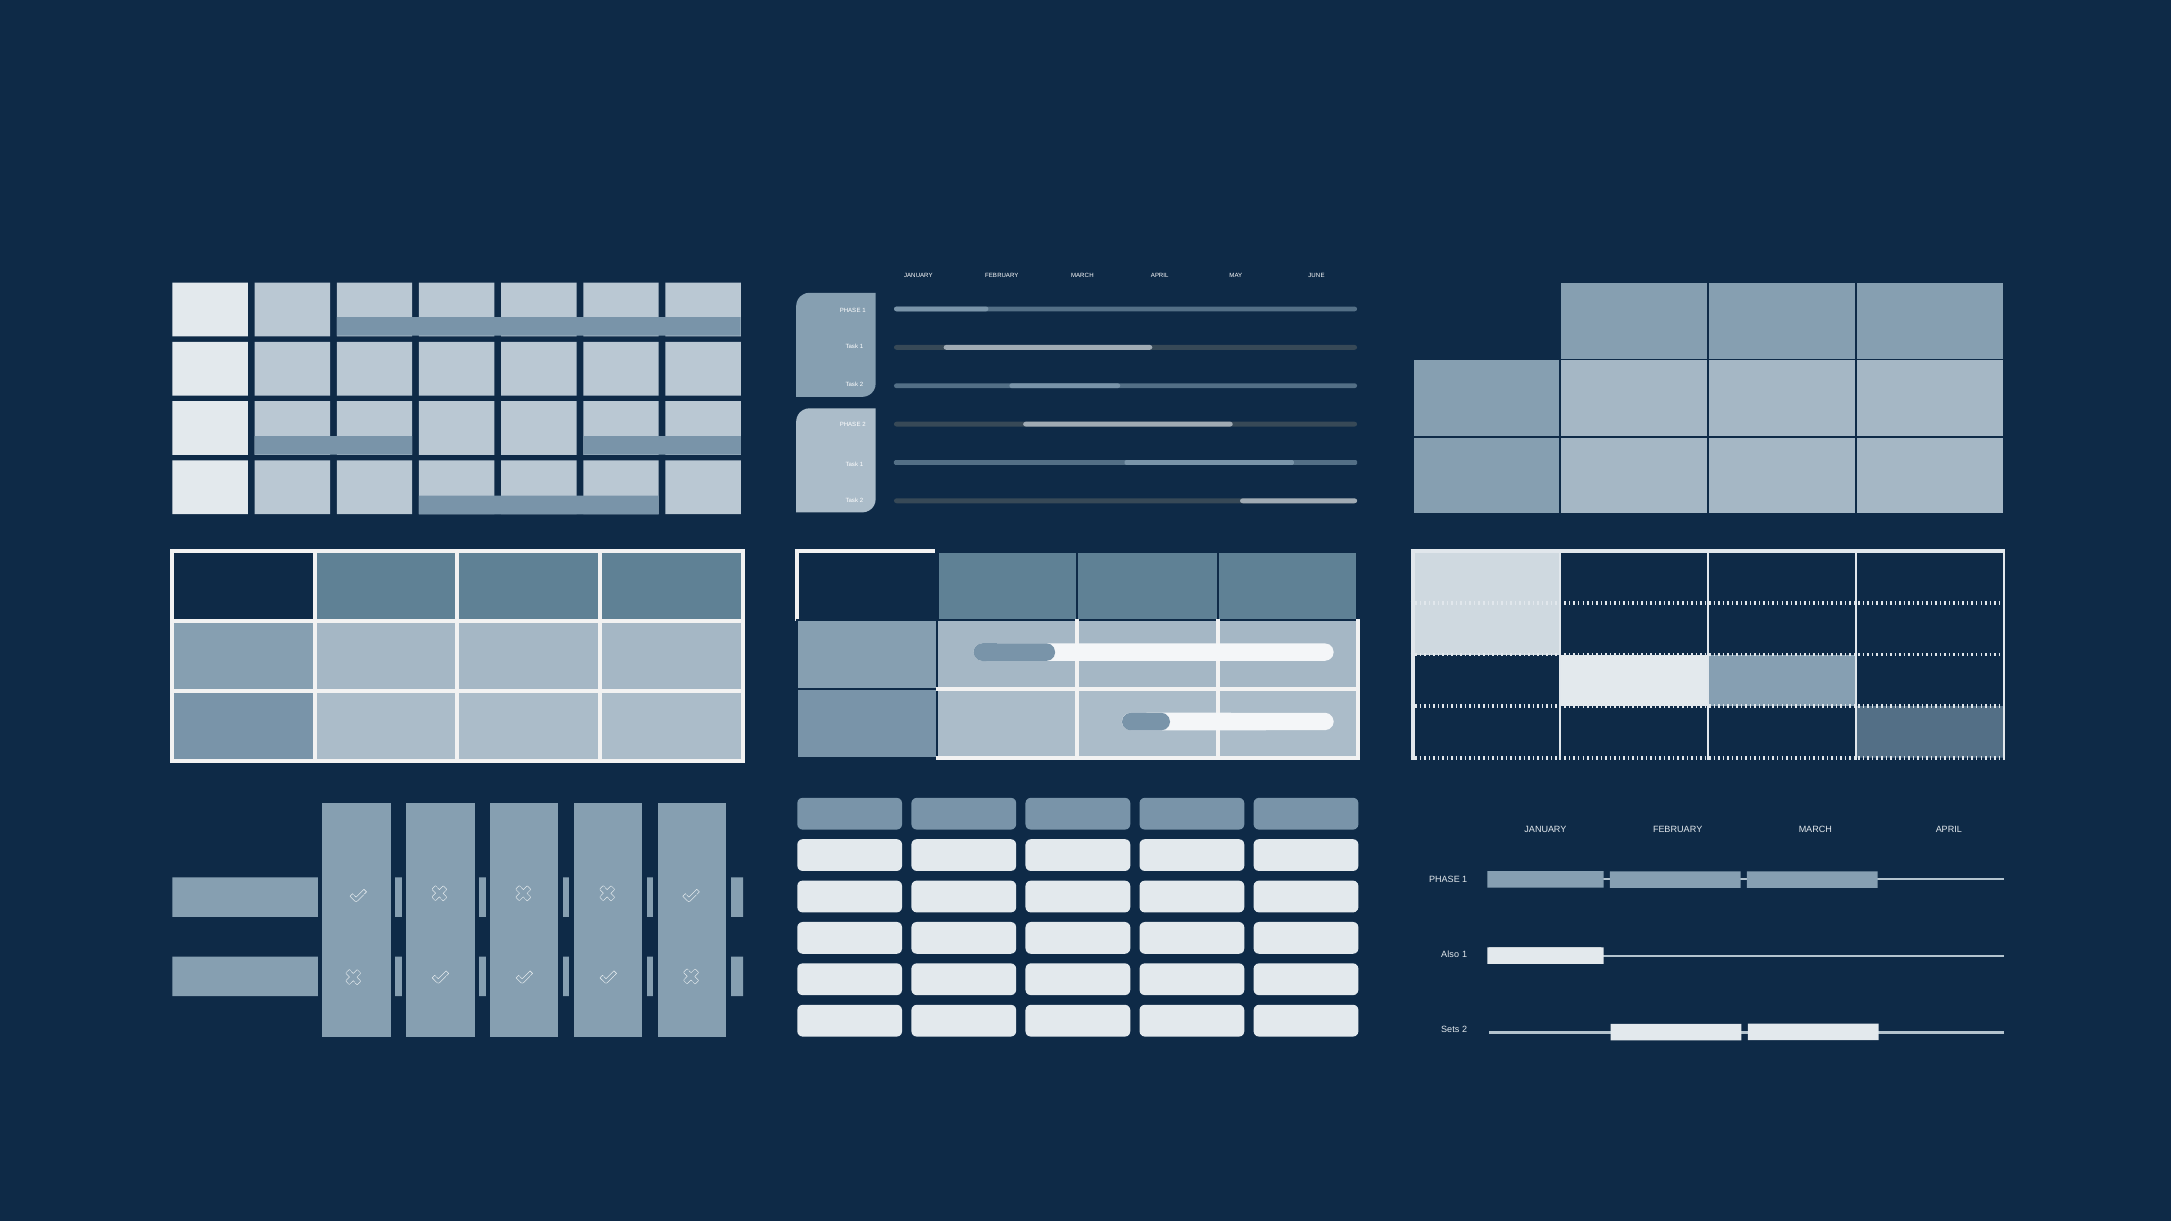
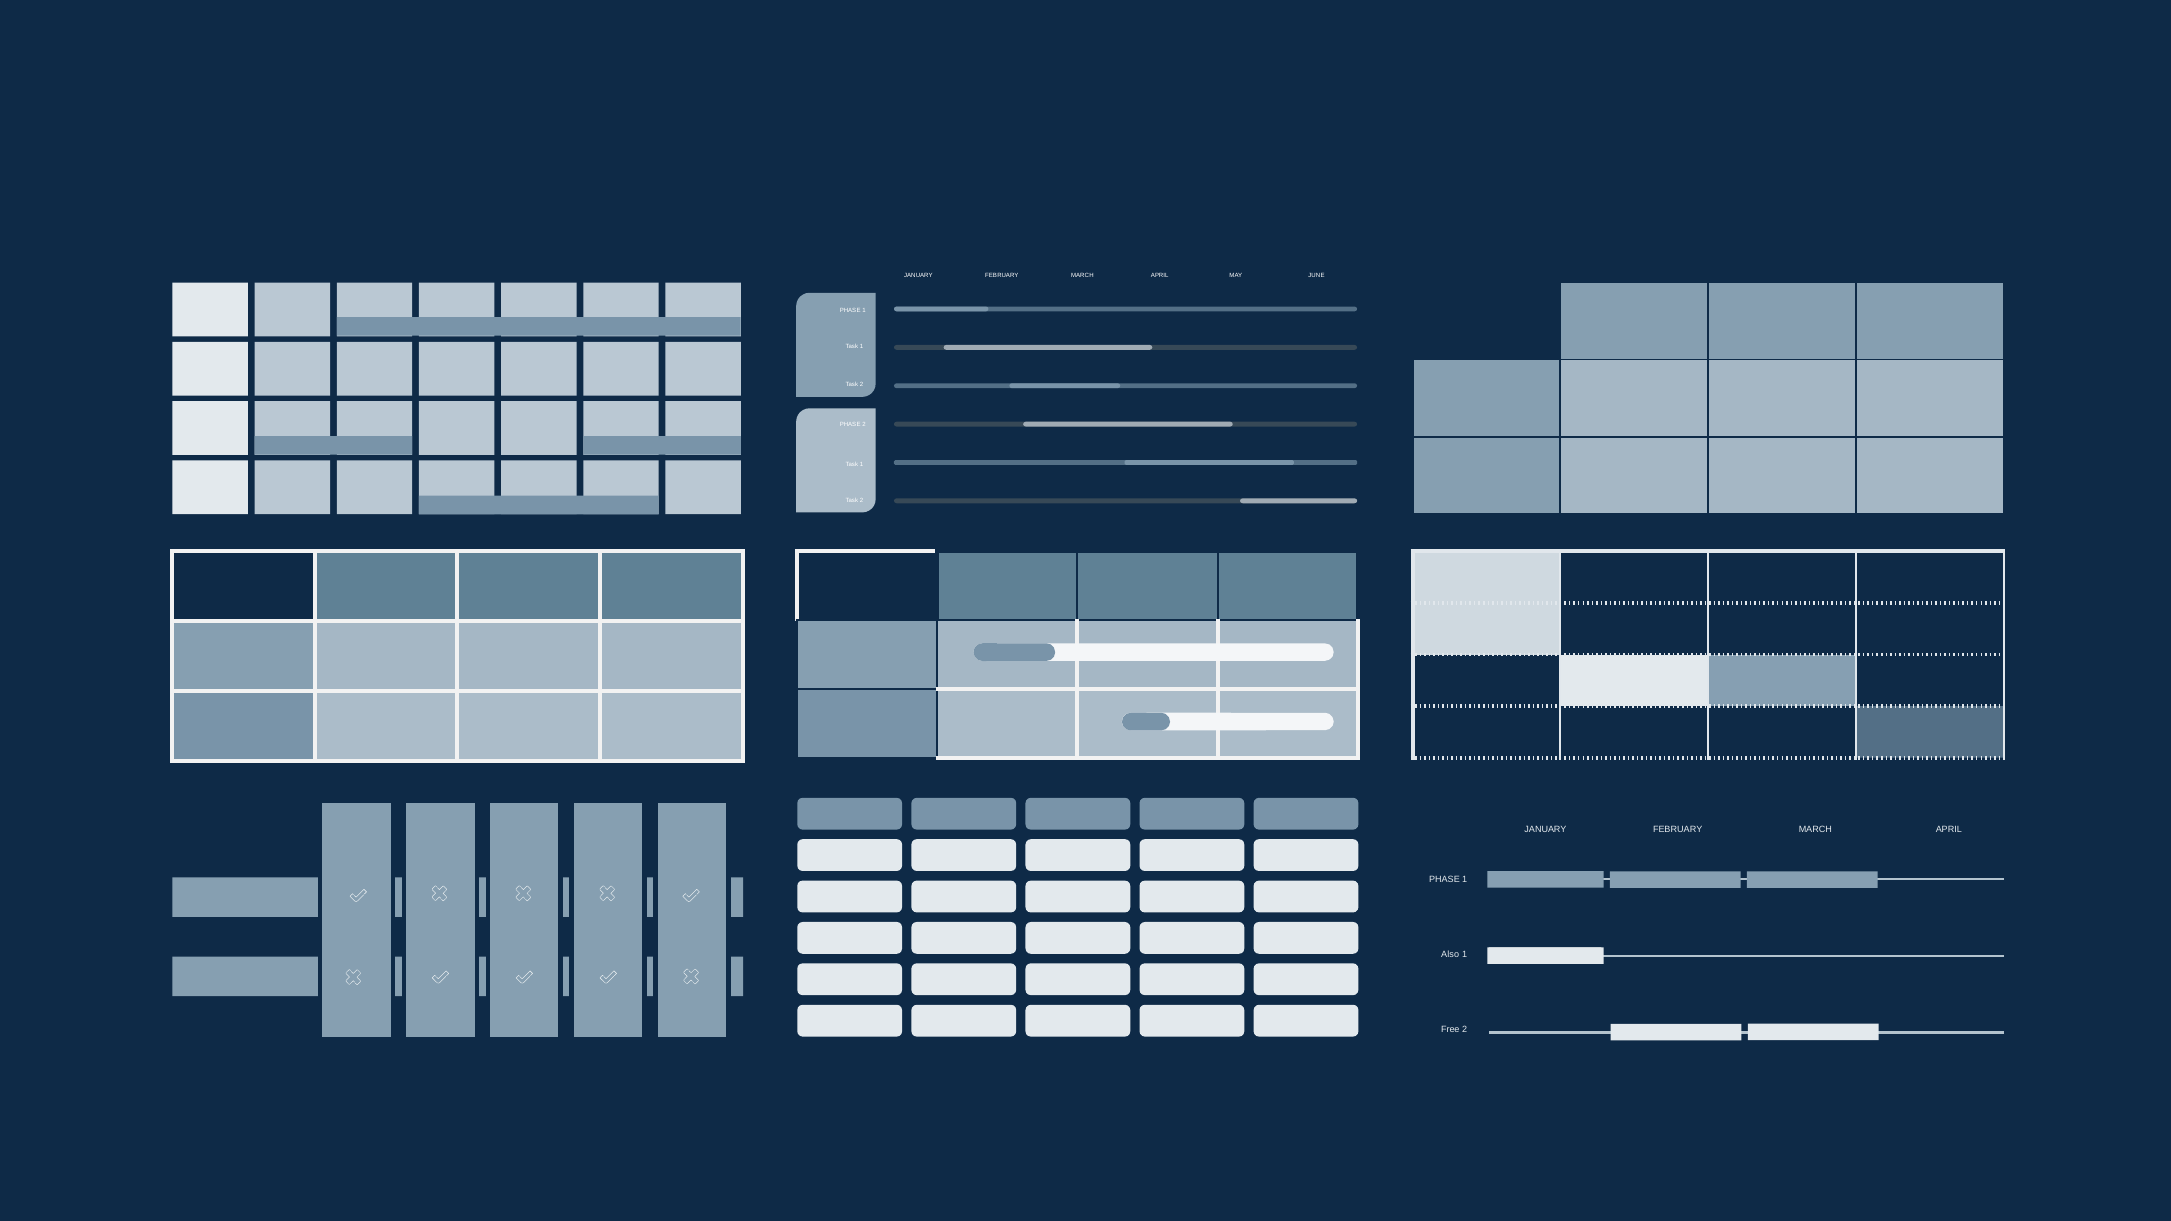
Sets: Sets -> Free (1450, 1030)
